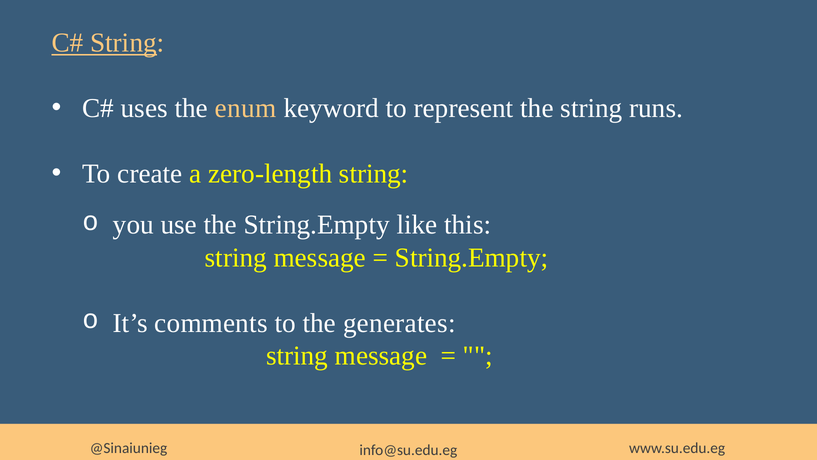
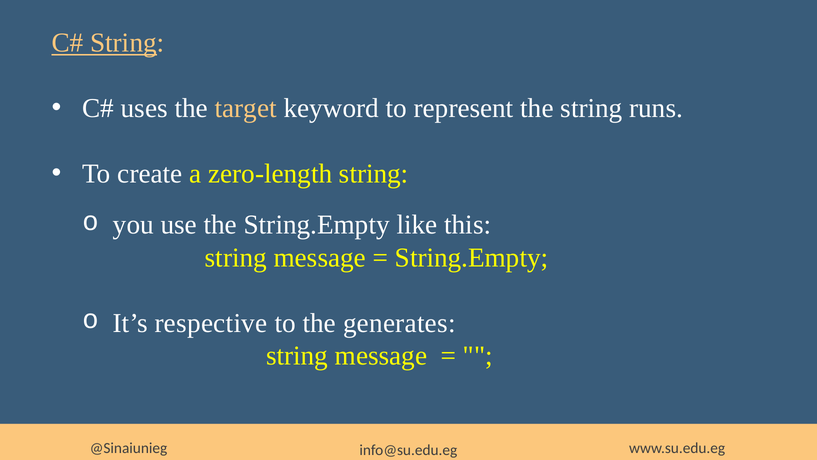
enum: enum -> target (246, 108)
comments: comments -> respective (211, 323)
